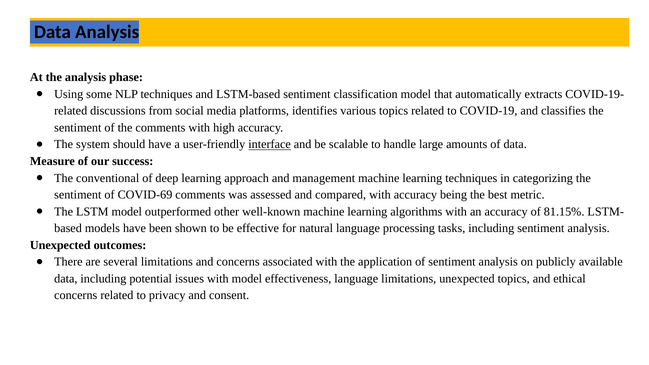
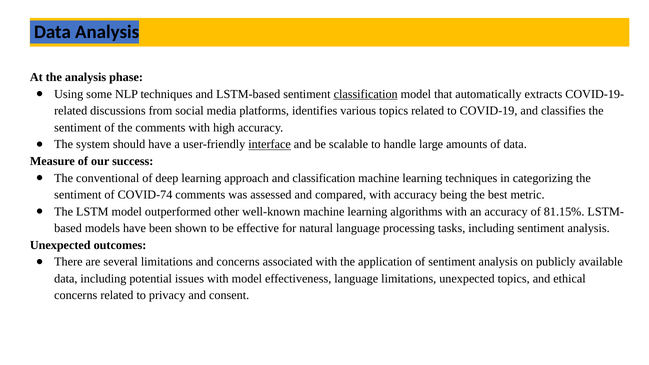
classification underline: none -> present (366, 94)
and management: management -> classification (324, 178)
COVID-69: COVID-69 -> COVID-74 (145, 195)
